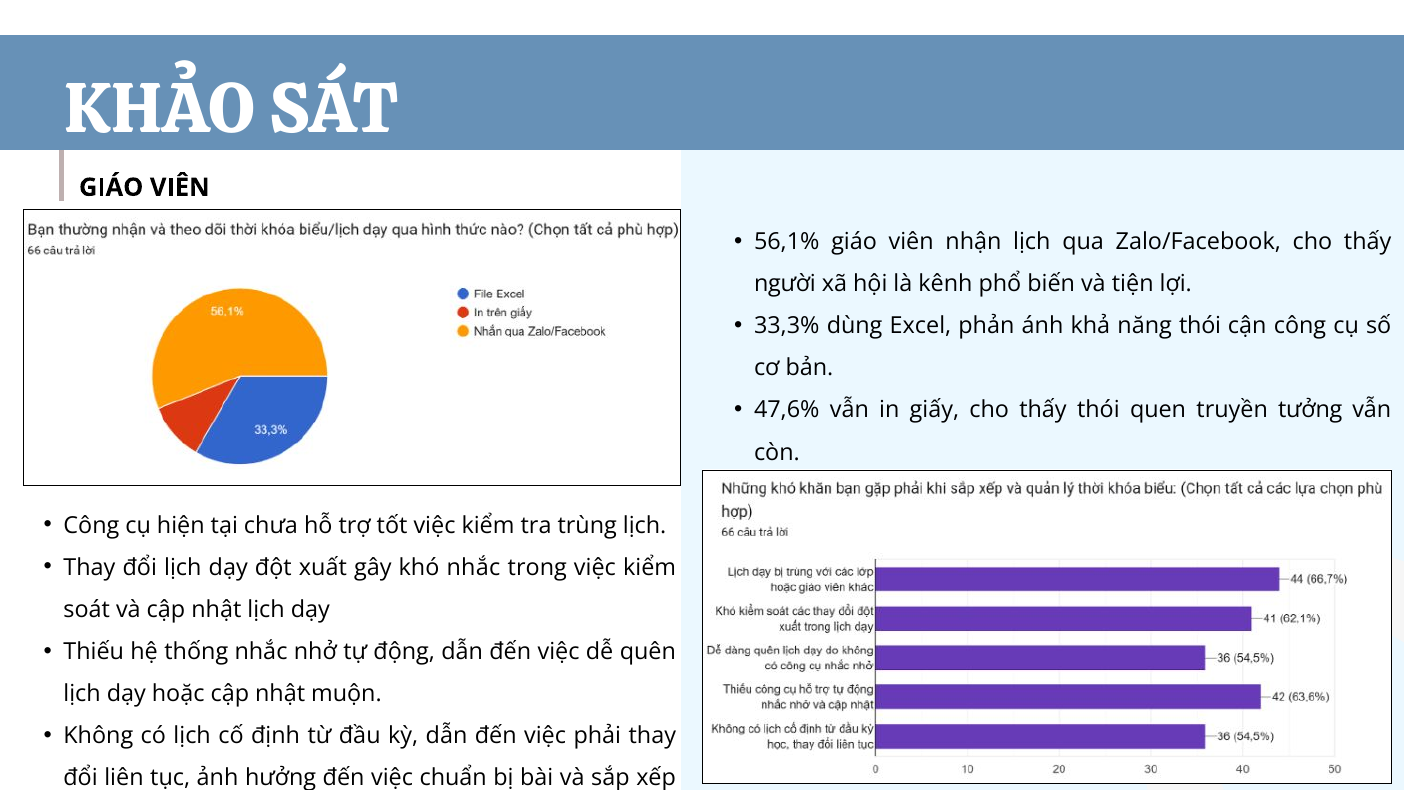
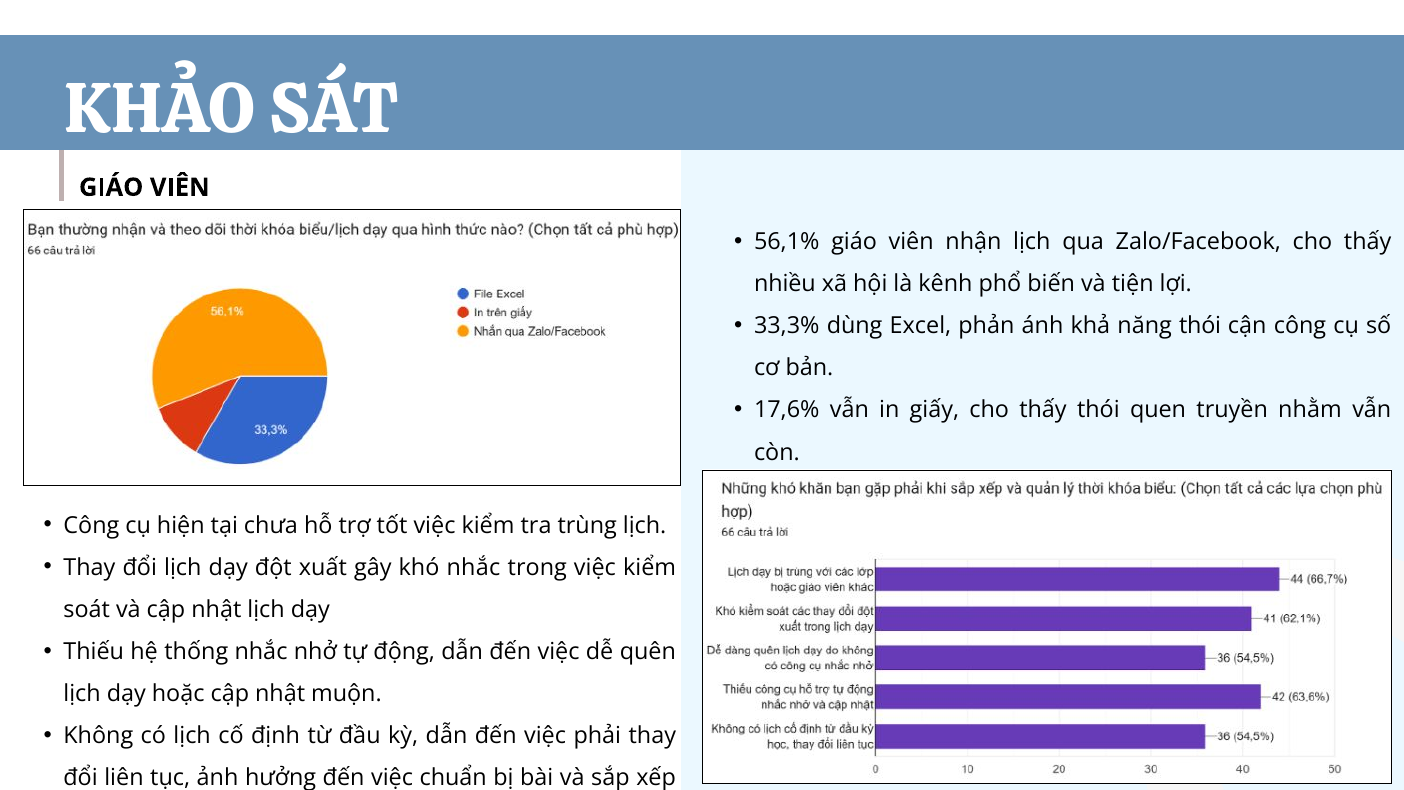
người: người -> nhiều (785, 284)
47,6%: 47,6% -> 17,6% (787, 410)
tưởng: tưởng -> nhằm (1310, 410)
